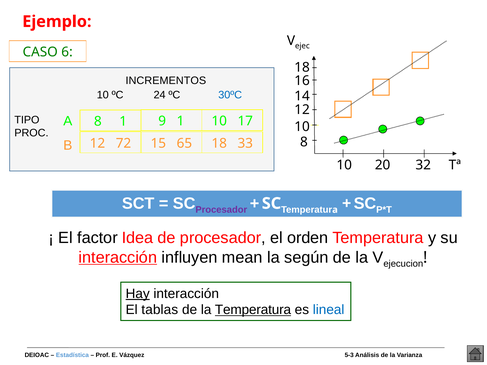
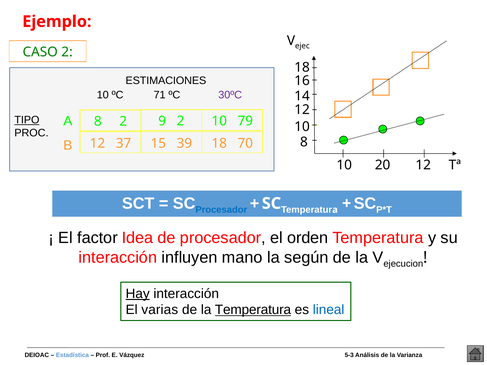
CASO 6: 6 -> 2 (67, 52)
INCREMENTOS: INCREMENTOS -> ESTIMACIONES (166, 81)
24: 24 -> 71 (160, 95)
30ºC colour: blue -> purple (230, 95)
TIPO underline: none -> present (27, 120)
8 1: 1 -> 2 (123, 122)
9 1: 1 -> 2 (180, 121)
17: 17 -> 79 (245, 121)
72: 72 -> 37 (124, 143)
65: 65 -> 39 (184, 143)
33: 33 -> 70 (245, 143)
20 32: 32 -> 12 (423, 165)
Procesador colour: purple -> blue (221, 210)
interacción underline: present -> none (118, 258)
mean: mean -> mano (242, 258)
tablas: tablas -> varias (160, 310)
